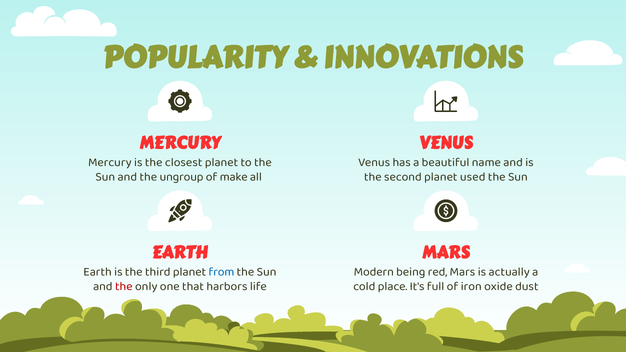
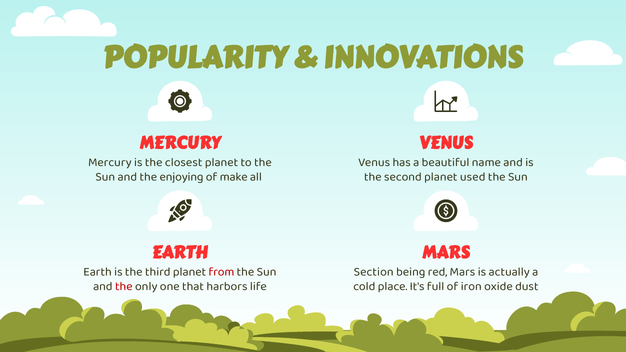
ungroup: ungroup -> enjoying (182, 177)
from colour: blue -> red (222, 272)
Modern: Modern -> Section (374, 272)
